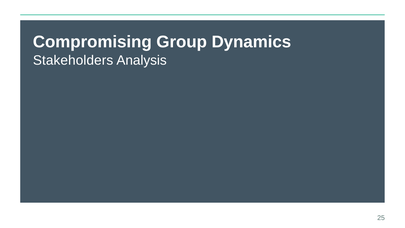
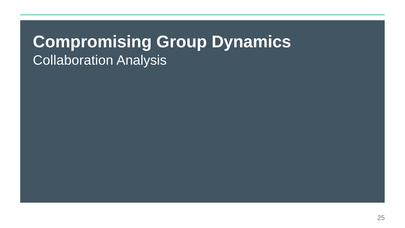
Stakeholders: Stakeholders -> Collaboration (73, 60)
